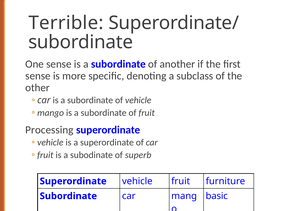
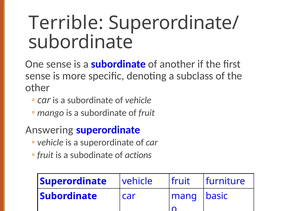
Processing: Processing -> Answering (49, 130)
superb: superb -> actions (138, 155)
